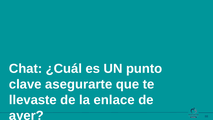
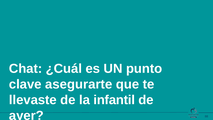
enlace: enlace -> infantil (114, 100)
